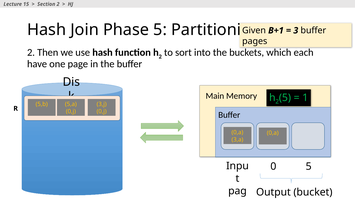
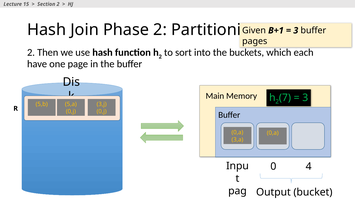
Phase 5: 5 -> 2 (160, 30)
2 5: 5 -> 7 (285, 98)
1: 1 -> 3 (305, 98)
0 5: 5 -> 4 (309, 166)
